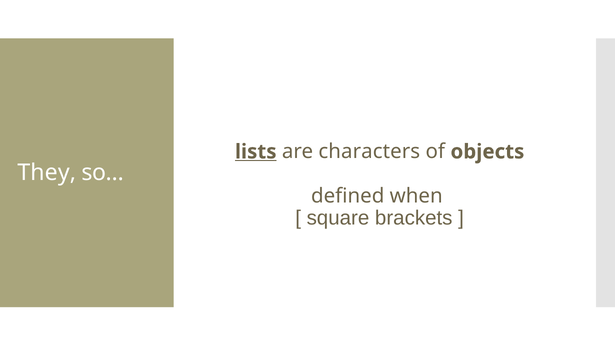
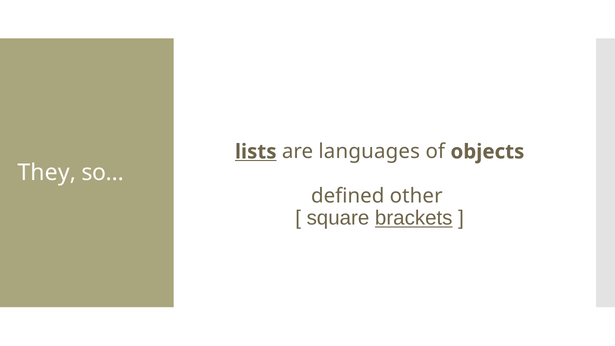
characters: characters -> languages (369, 152)
when: when -> other (416, 196)
brackets underline: none -> present (414, 218)
